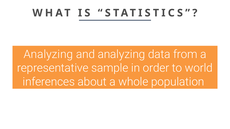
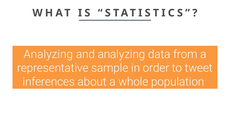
world: world -> tweet (199, 68)
